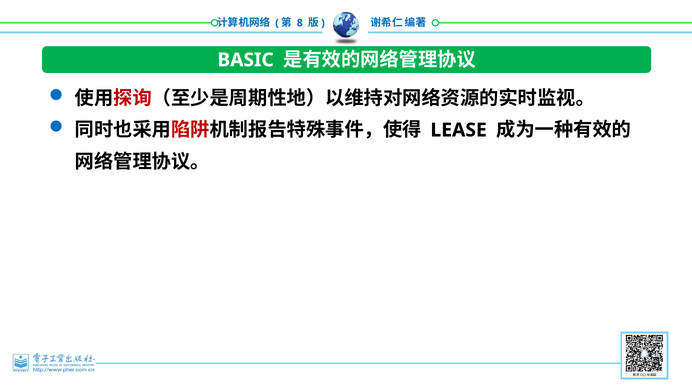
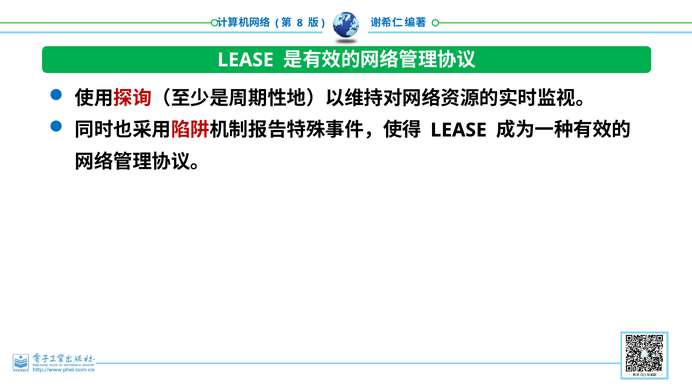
BASIC: BASIC -> LEASE (246, 60)
